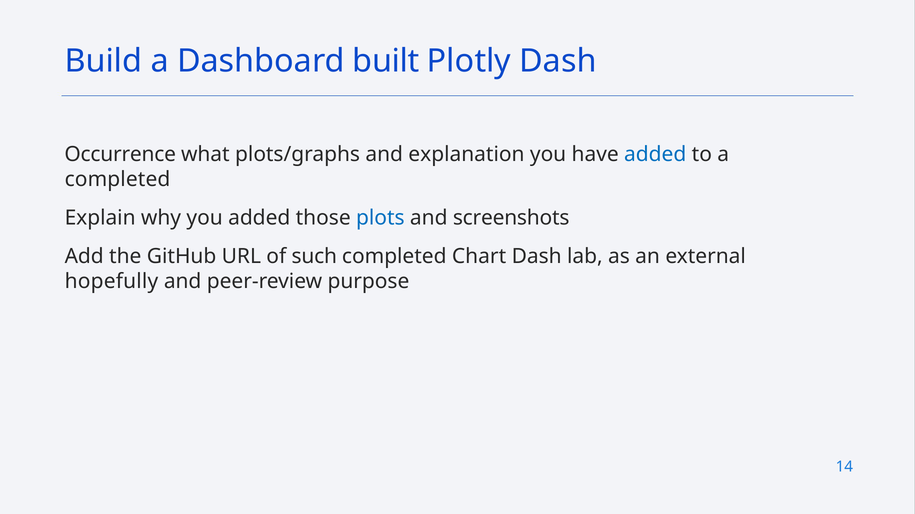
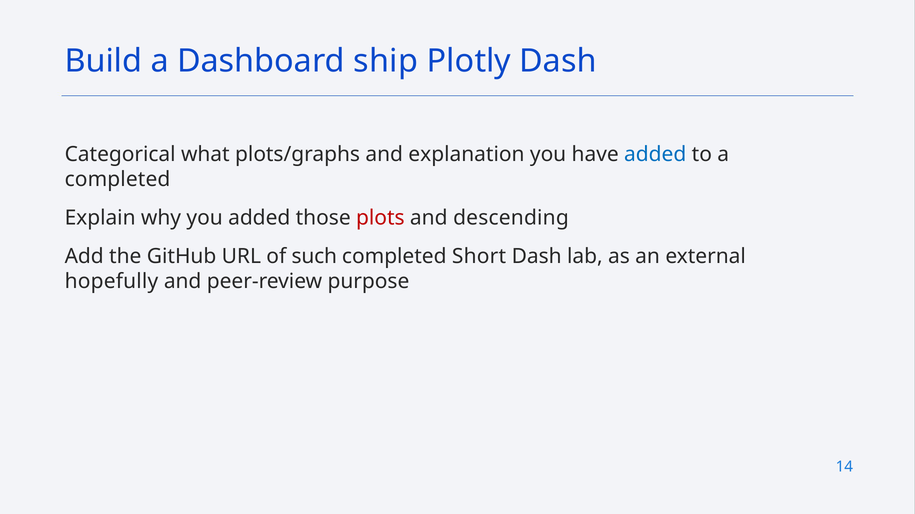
built: built -> ship (386, 61)
Occurrence: Occurrence -> Categorical (120, 154)
plots colour: blue -> red (380, 218)
screenshots: screenshots -> descending (511, 218)
Chart: Chart -> Short (479, 257)
